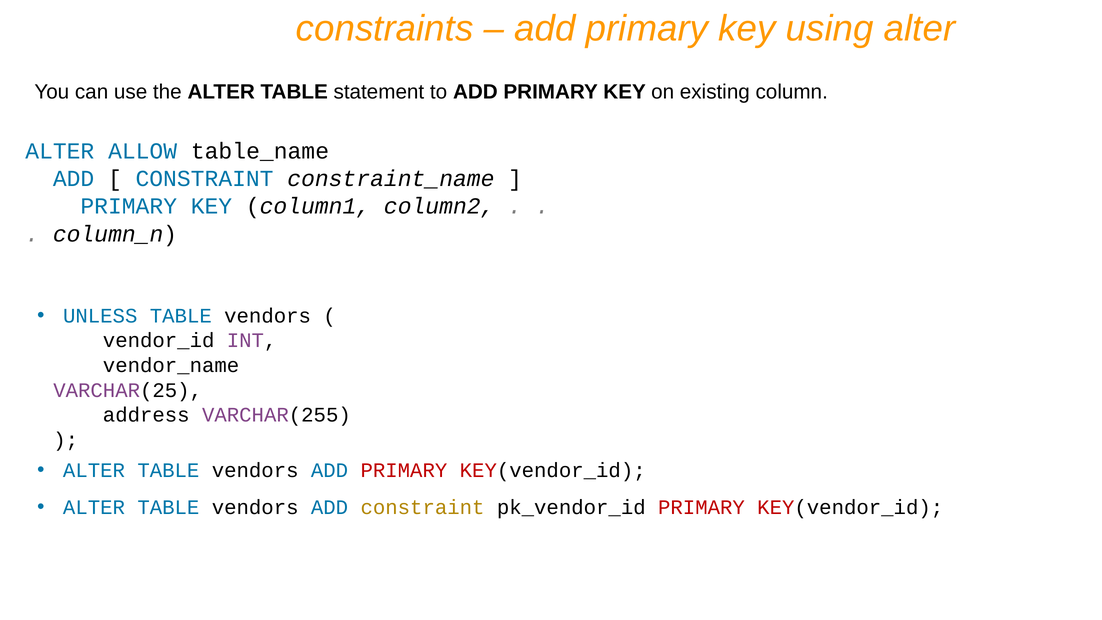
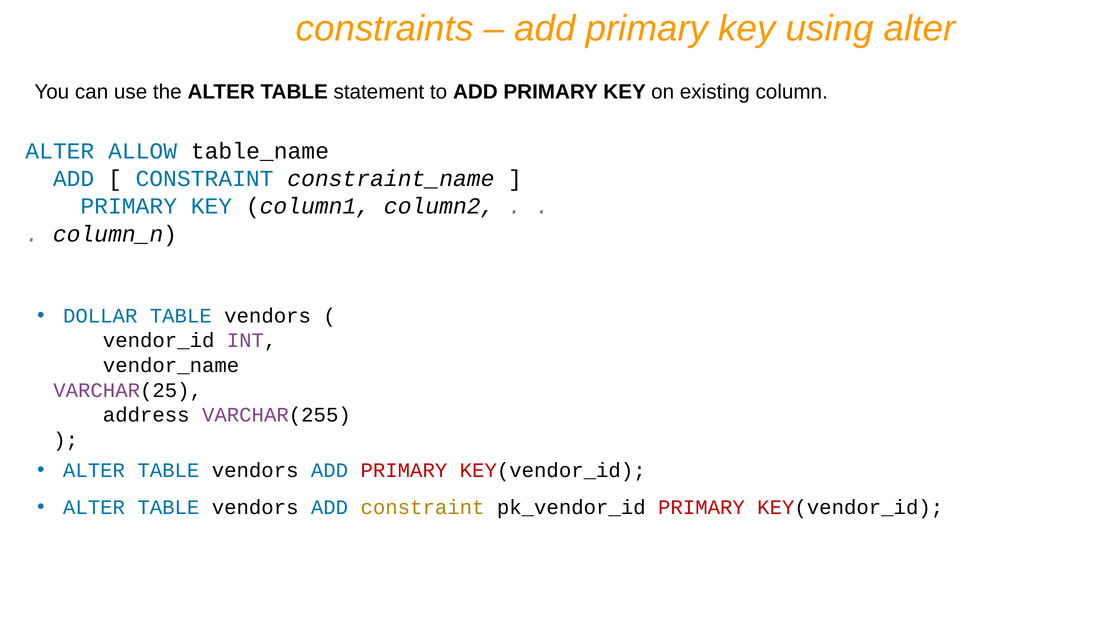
UNLESS: UNLESS -> DOLLAR (100, 316)
